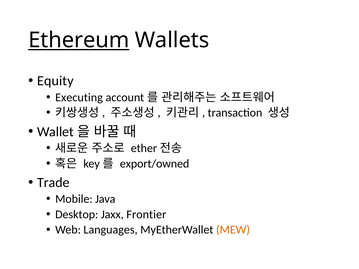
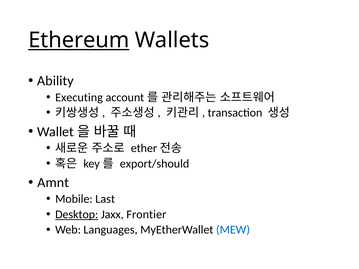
Equity: Equity -> Ability (55, 81)
export/owned: export/owned -> export/should (155, 164)
Trade: Trade -> Amnt (53, 183)
Java: Java -> Last (105, 199)
Desktop underline: none -> present (77, 215)
MEW colour: orange -> blue (233, 230)
